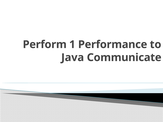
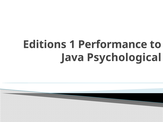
Perform: Perform -> Editions (45, 45)
Communicate: Communicate -> Psychological (124, 58)
